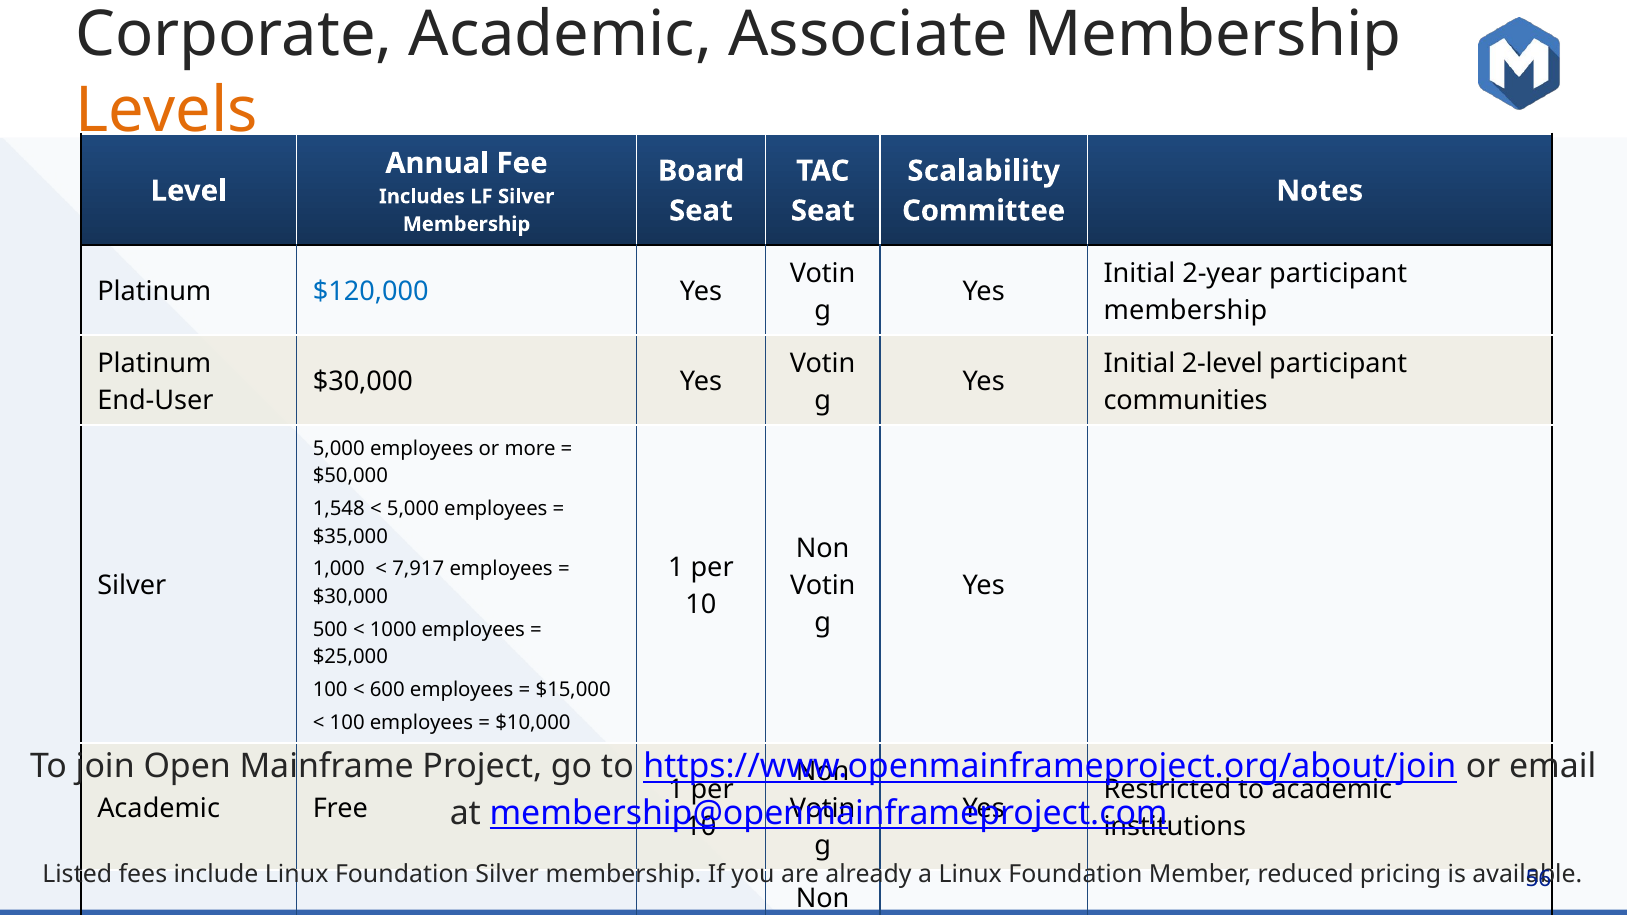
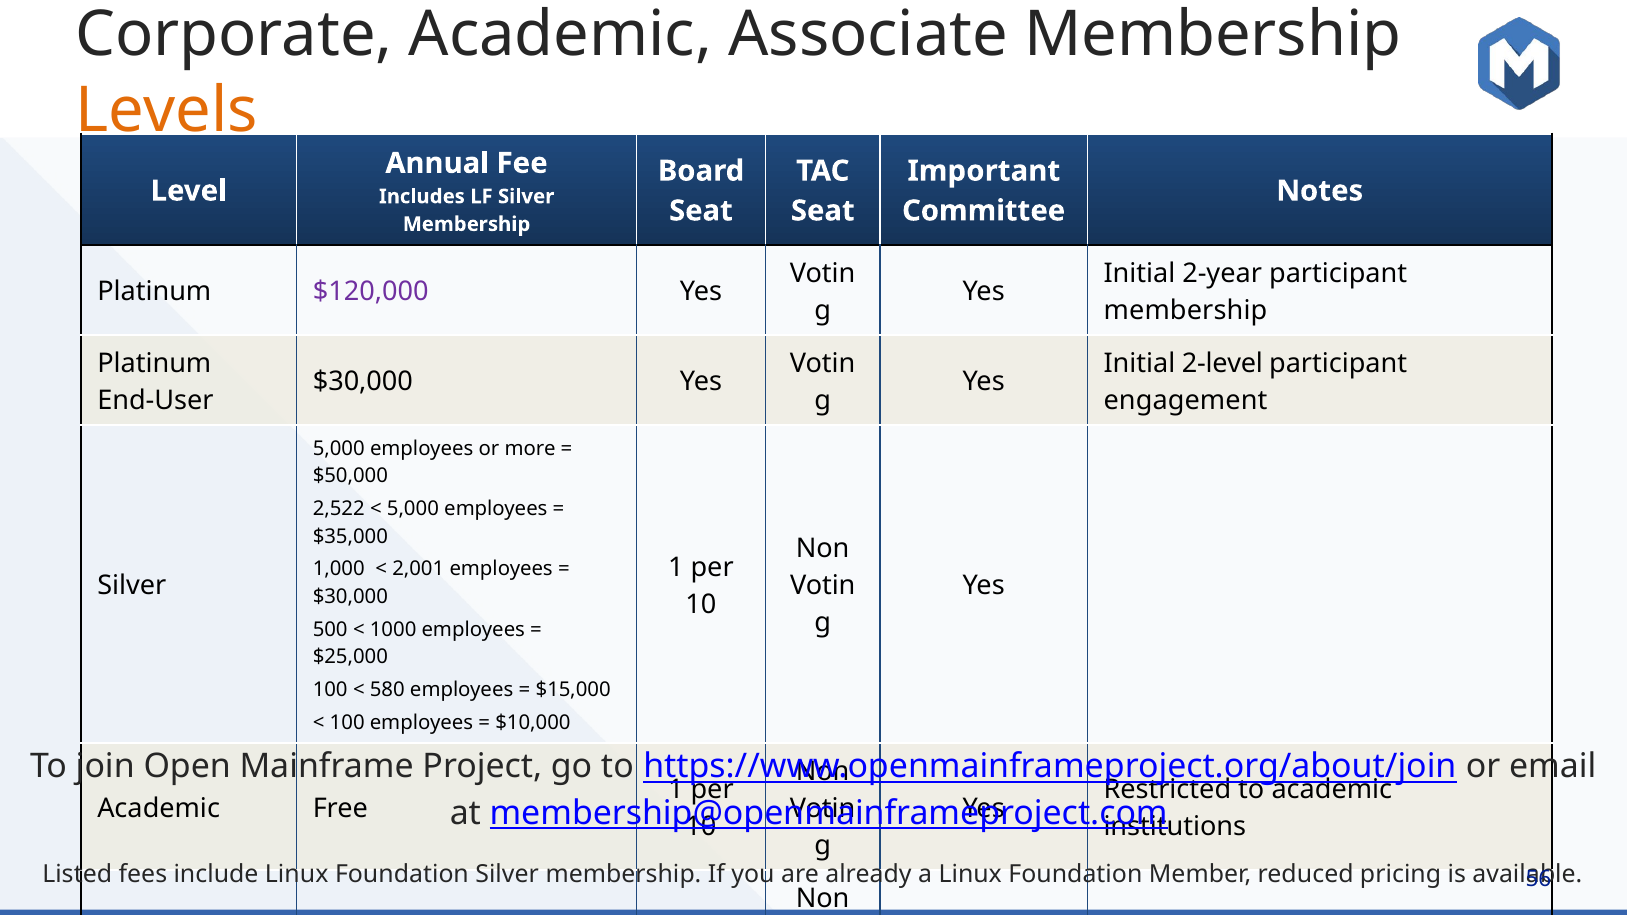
Scalability: Scalability -> Important (984, 171)
$120,000 colour: blue -> purple (371, 292)
communities: communities -> engagement (1185, 400)
1,548: 1,548 -> 2,522 (339, 509)
7,917: 7,917 -> 2,001 (418, 569)
600: 600 -> 580 (387, 690)
